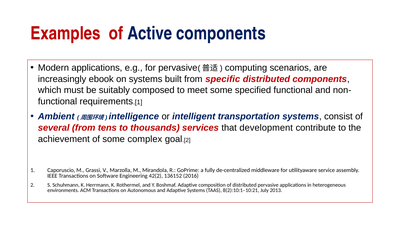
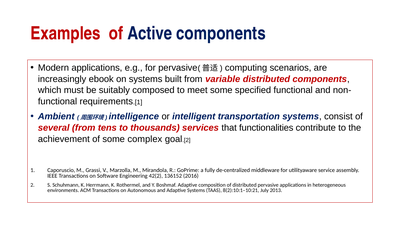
specific: specific -> variable (223, 79)
development: development -> functionalities (266, 128)
